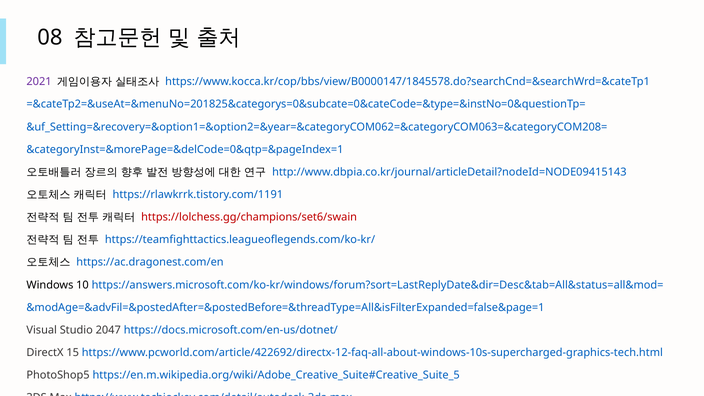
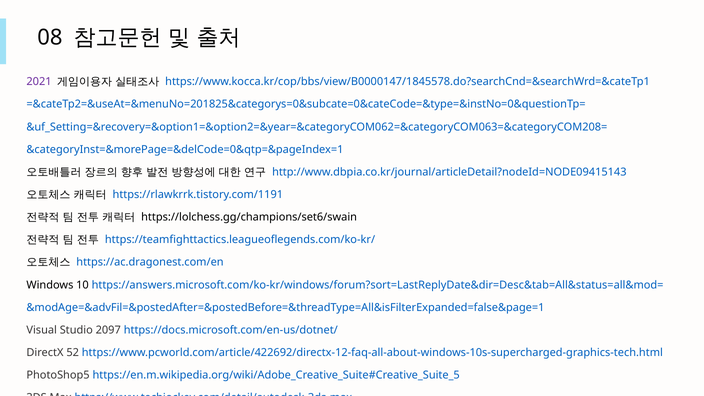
https://lolchess.gg/champions/set6/swain colour: red -> black (249, 217)
2047: 2047 -> 2097 (108, 330)
15: 15 -> 52 (73, 353)
